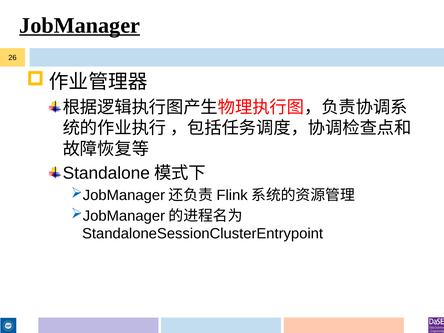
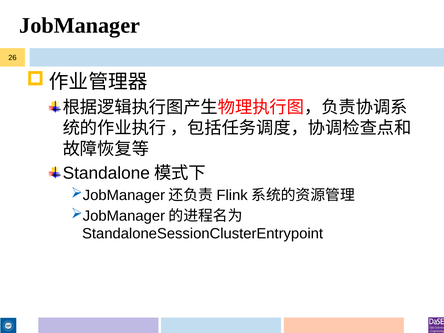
JobManager underline: present -> none (80, 26)
